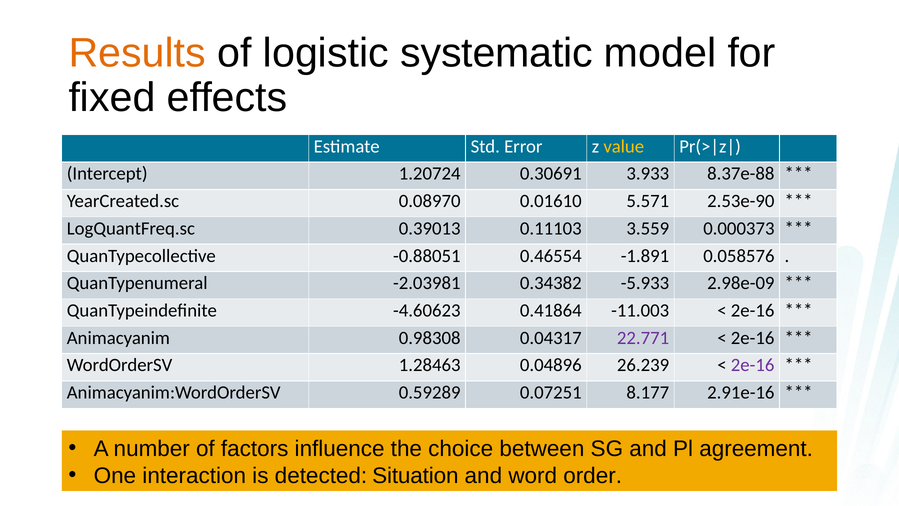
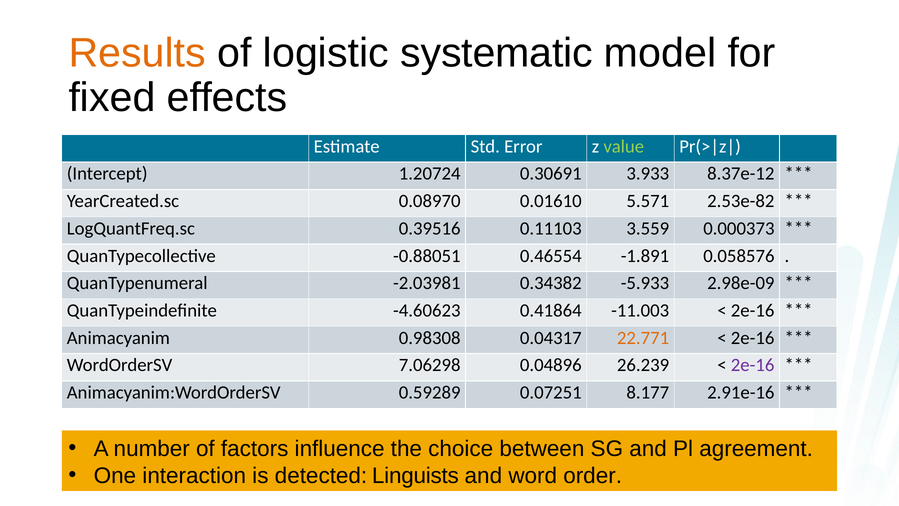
value colour: yellow -> light green (624, 146)
8.37e-88: 8.37e-88 -> 8.37e-12 (741, 174)
2.53e-90: 2.53e-90 -> 2.53e-82 (741, 201)
0.39013: 0.39013 -> 0.39516 (430, 228)
22.771 colour: purple -> orange (643, 338)
1.28463: 1.28463 -> 7.06298 (430, 365)
Situation: Situation -> Linguists (415, 475)
